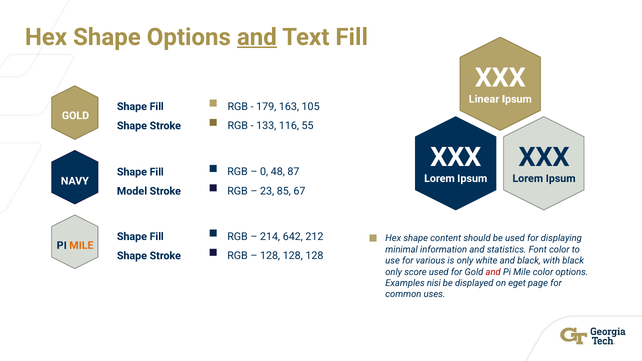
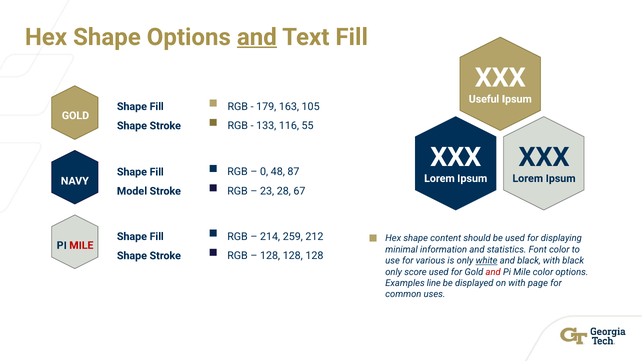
Linear: Linear -> Useful (484, 99)
85: 85 -> 28 (284, 191)
642: 642 -> 259 (293, 237)
MILE colour: orange -> red (81, 245)
white underline: none -> present (487, 261)
nisi: nisi -> line (434, 283)
on eget: eget -> with (517, 283)
